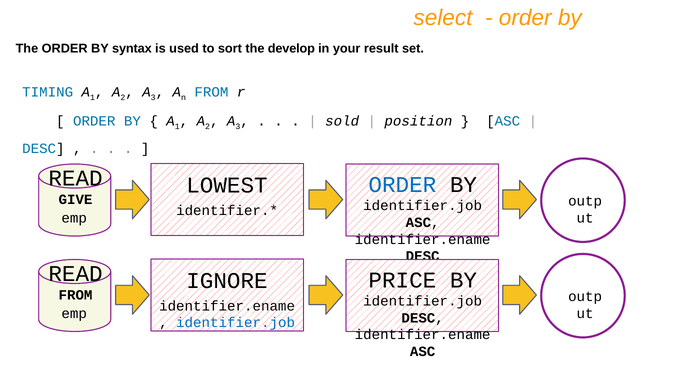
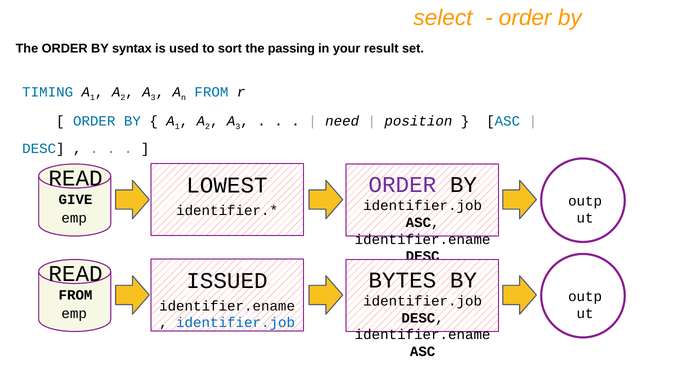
develop: develop -> passing (291, 48)
sold: sold -> need (342, 121)
ORDER colour: blue -> purple (402, 185)
PRICE: PRICE -> BYTES (402, 280)
IGNORE: IGNORE -> ISSUED (227, 281)
